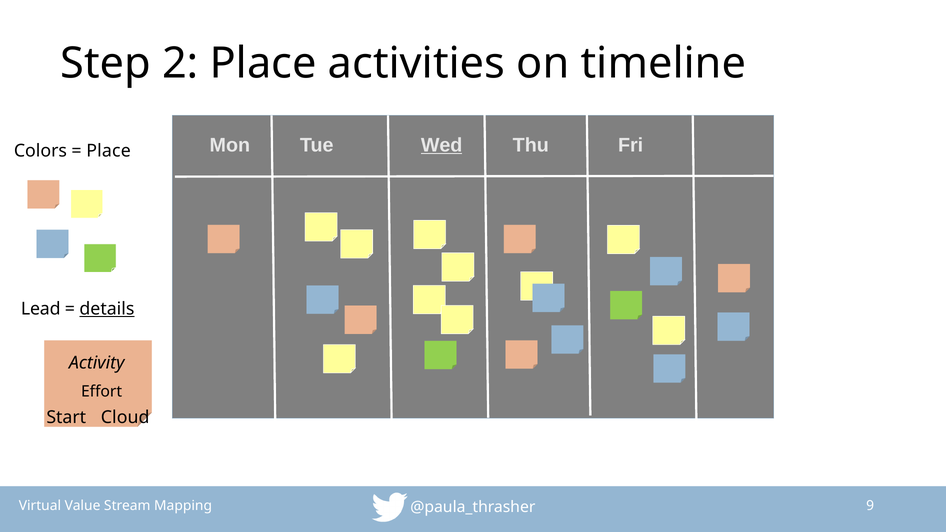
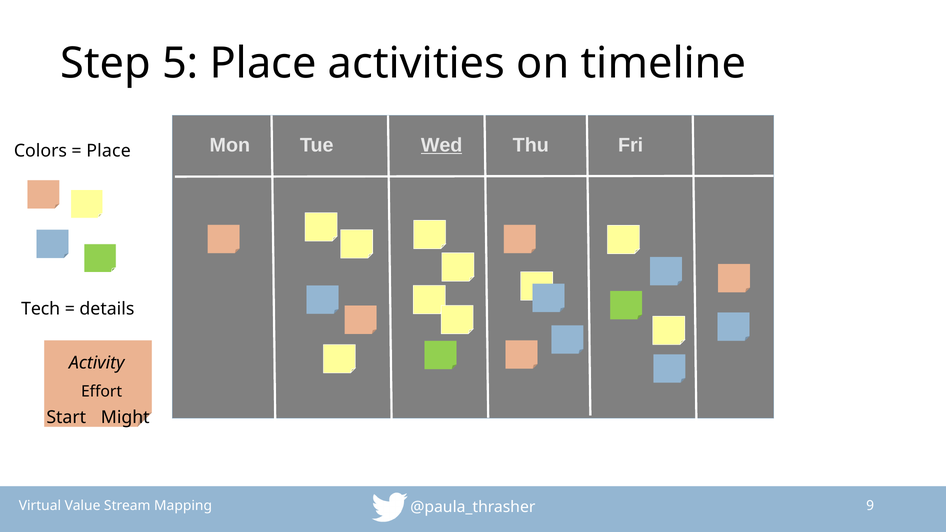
2: 2 -> 5 (180, 64)
Lead: Lead -> Tech (41, 309)
details underline: present -> none (107, 309)
Cloud: Cloud -> Might (125, 417)
